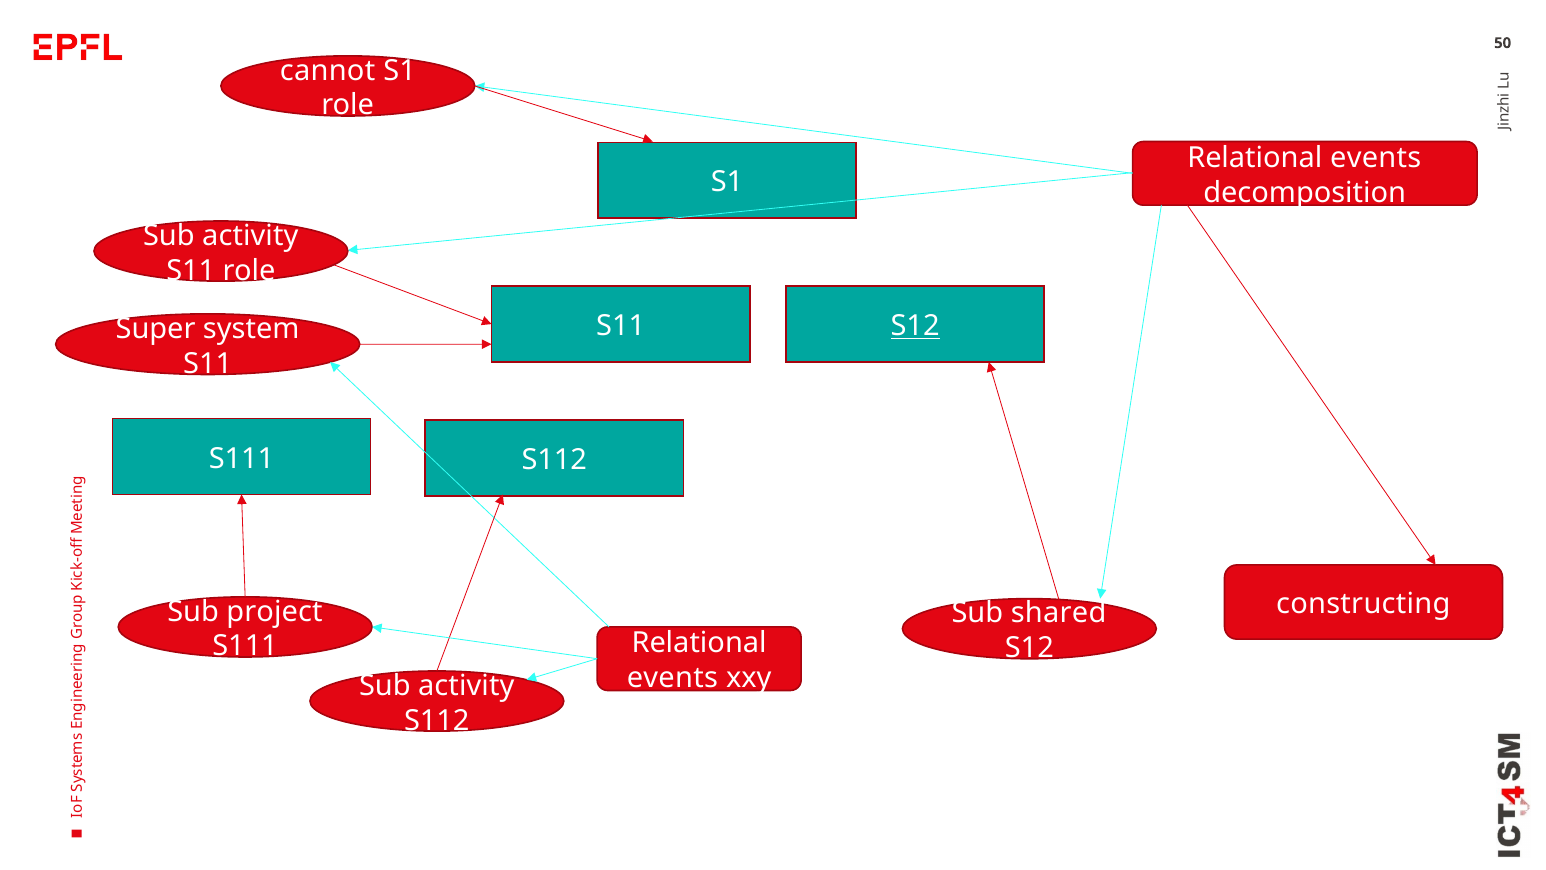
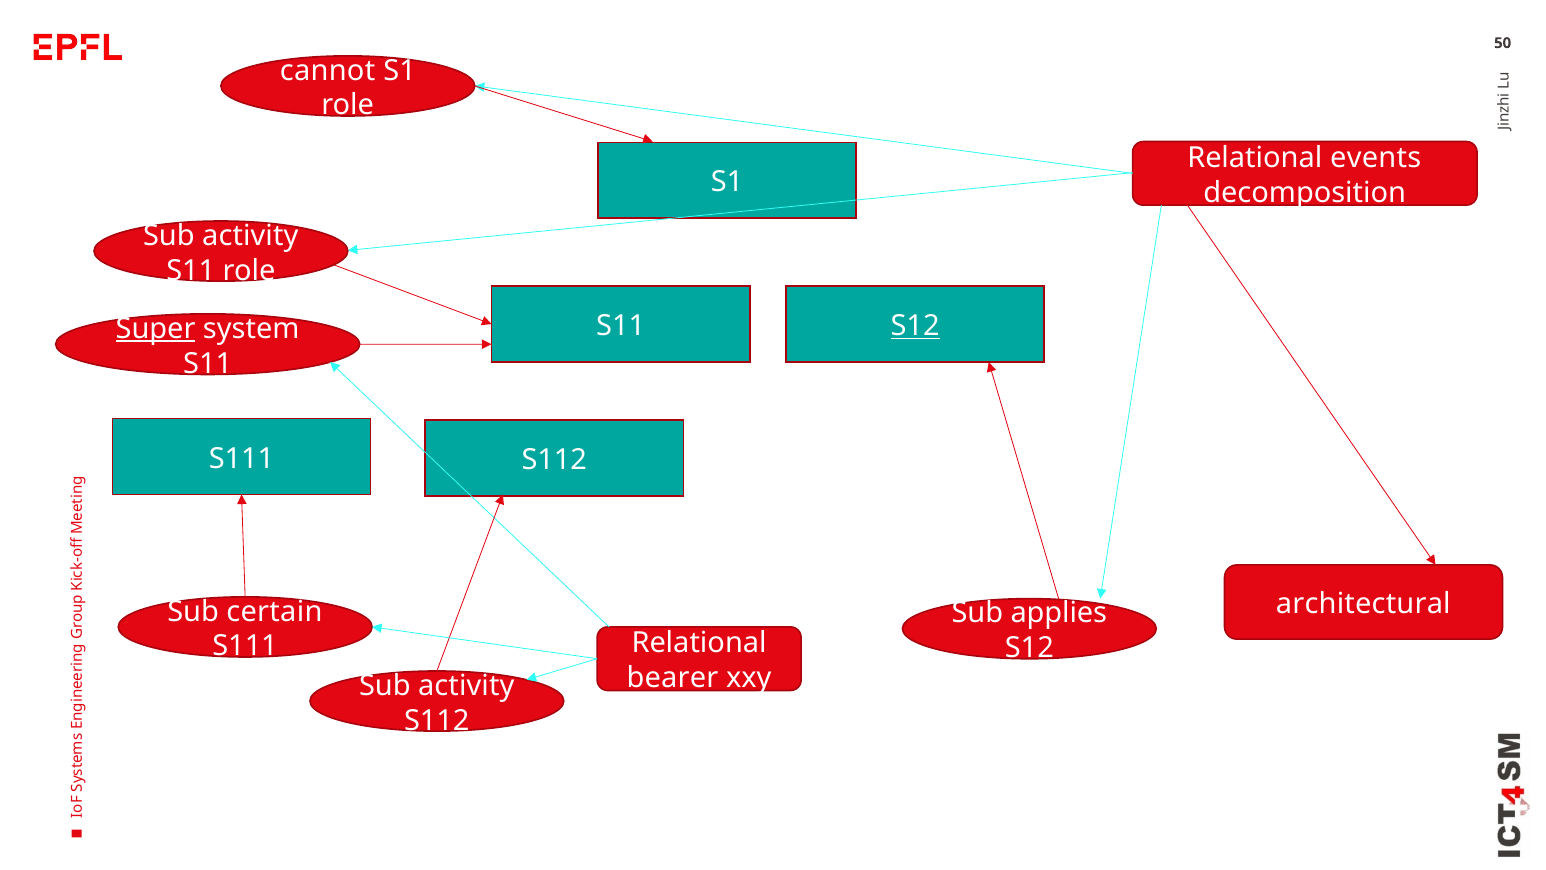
Super underline: none -> present (156, 329)
constructing: constructing -> architectural (1363, 604)
project: project -> certain (274, 611)
shared: shared -> applies (1059, 613)
events: events -> bearer (672, 678)
